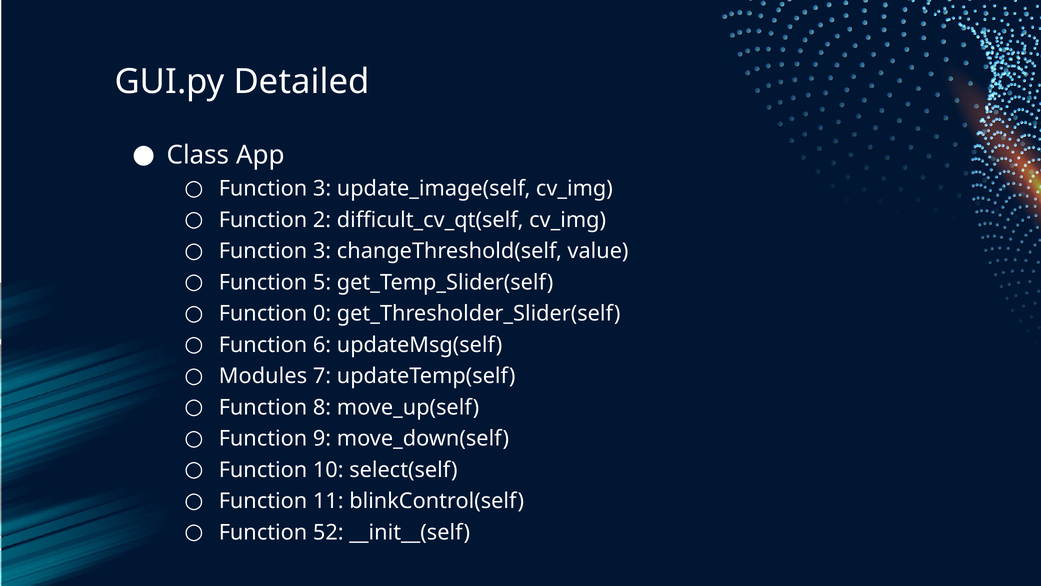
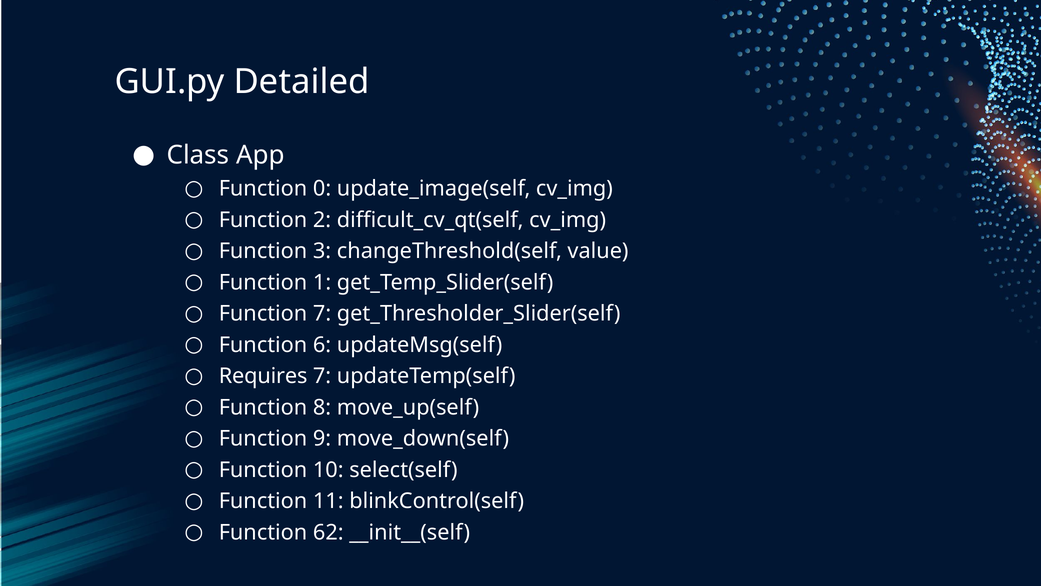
3: 3 -> 0 (322, 189)
5: 5 -> 1 (322, 282)
Function 0: 0 -> 7 (322, 314)
Modules: Modules -> Requires (263, 376)
52: 52 -> 62 (328, 532)
